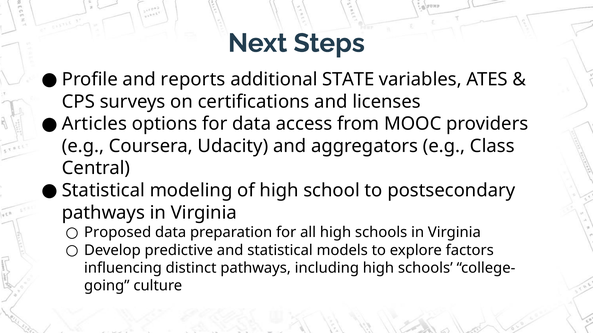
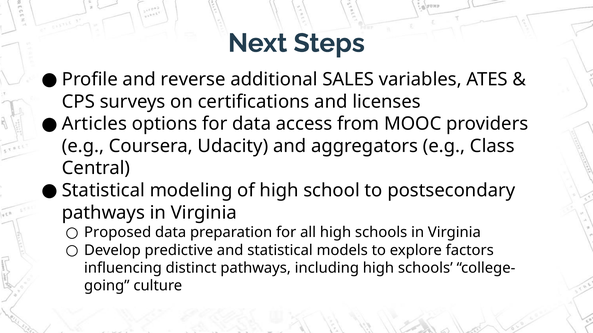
reports: reports -> reverse (193, 80)
STATE: STATE -> SALES (348, 80)
